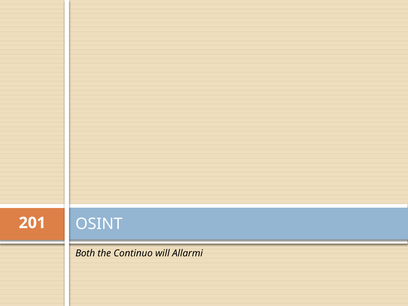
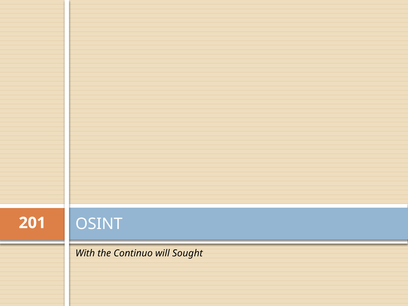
Both: Both -> With (85, 253)
Allarmi: Allarmi -> Sought (187, 253)
